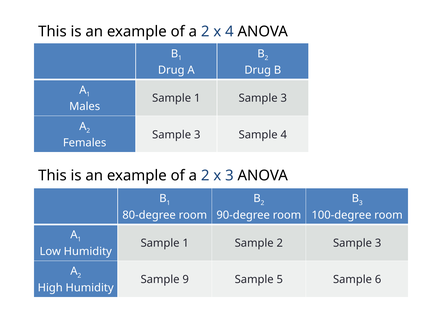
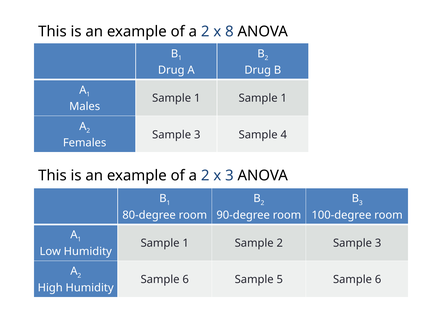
x 4: 4 -> 8 (229, 32)
1 Sample 3: 3 -> 1 (284, 98)
9: 9 -> 6 (186, 280)
